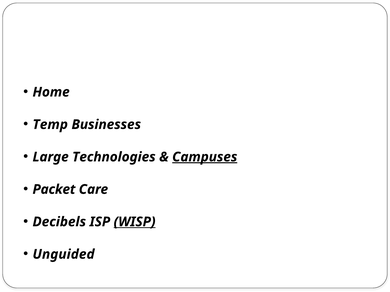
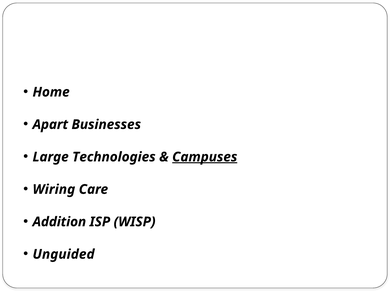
Temp: Temp -> Apart (50, 125)
Packet: Packet -> Wiring (54, 190)
Decibels: Decibels -> Addition (59, 222)
WISP underline: present -> none (135, 222)
